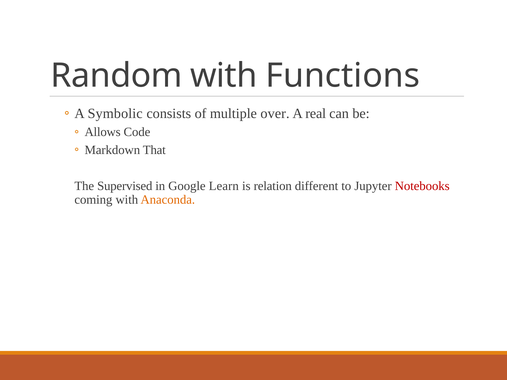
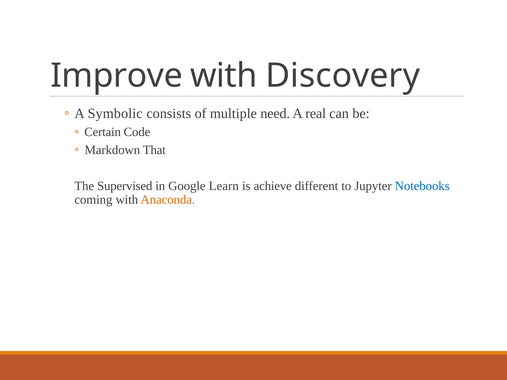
Random: Random -> Improve (117, 76)
Functions: Functions -> Discovery (343, 76)
over: over -> need (275, 113)
Allows: Allows -> Certain (103, 132)
relation: relation -> achieve (273, 186)
Notebooks colour: red -> blue (422, 186)
